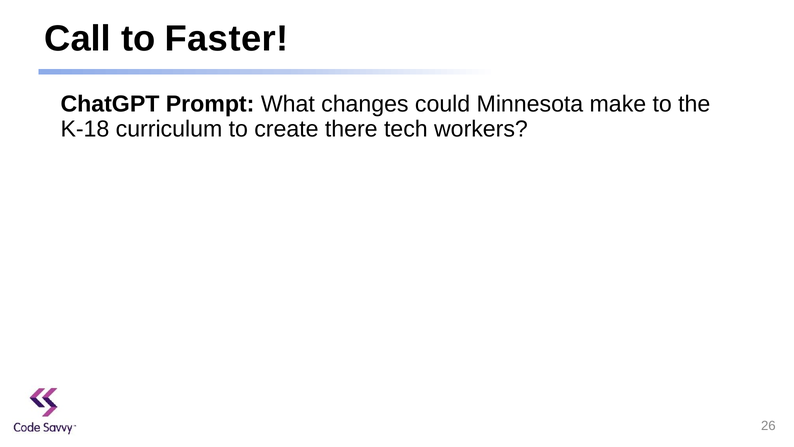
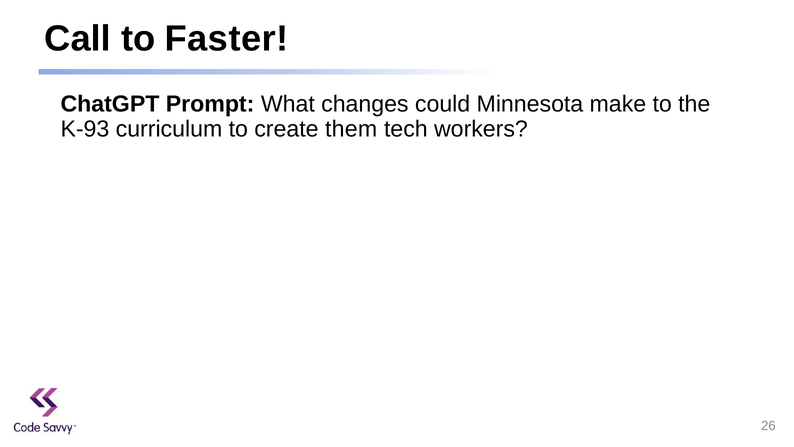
K-18: K-18 -> K-93 (85, 129)
there: there -> them (351, 129)
